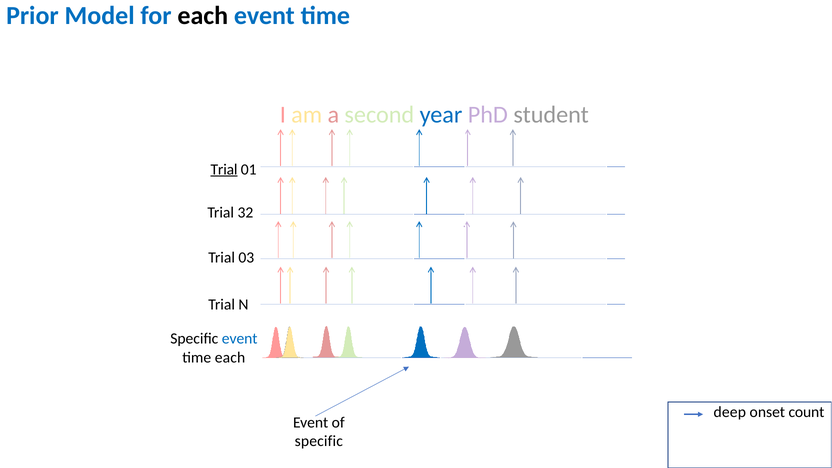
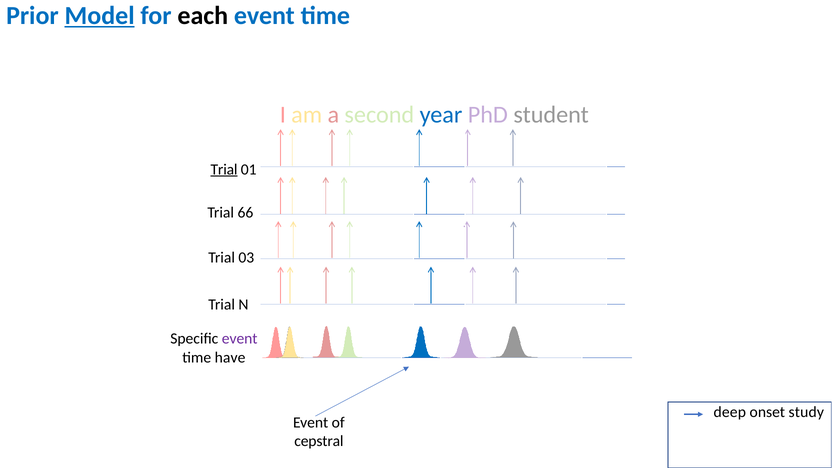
Model underline: none -> present (100, 16)
32: 32 -> 66 (245, 213)
event colour: blue -> purple (240, 339)
time each: each -> have (230, 358)
count: count -> study (806, 412)
specific: specific -> cepstral (319, 441)
